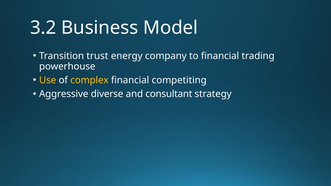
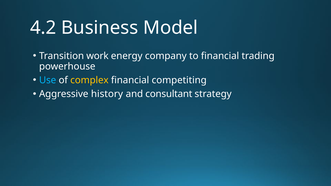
3.2: 3.2 -> 4.2 (43, 28)
trust: trust -> work (98, 56)
Use colour: yellow -> light blue (48, 80)
diverse: diverse -> history (107, 94)
